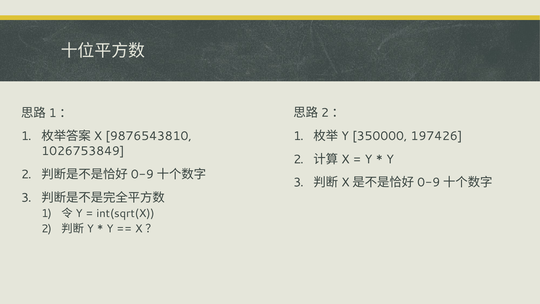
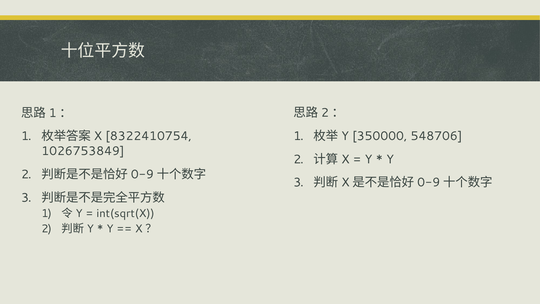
197426: 197426 -> 548706 (436, 136)
9876543810: 9876543810 -> 8322410754 (149, 136)
